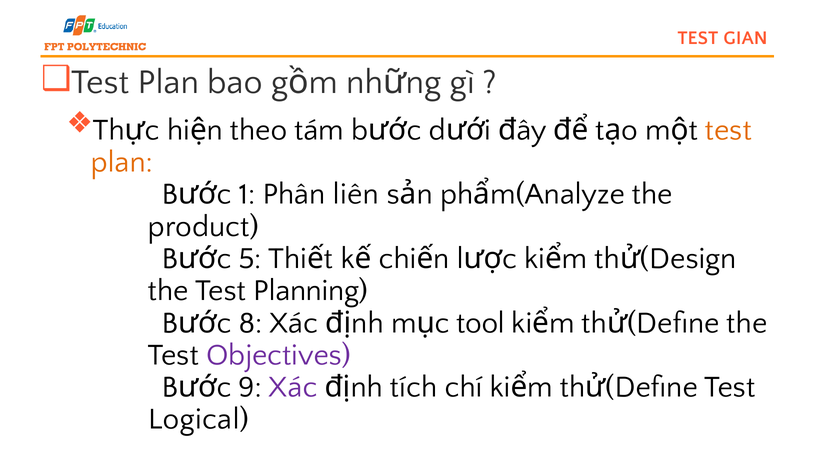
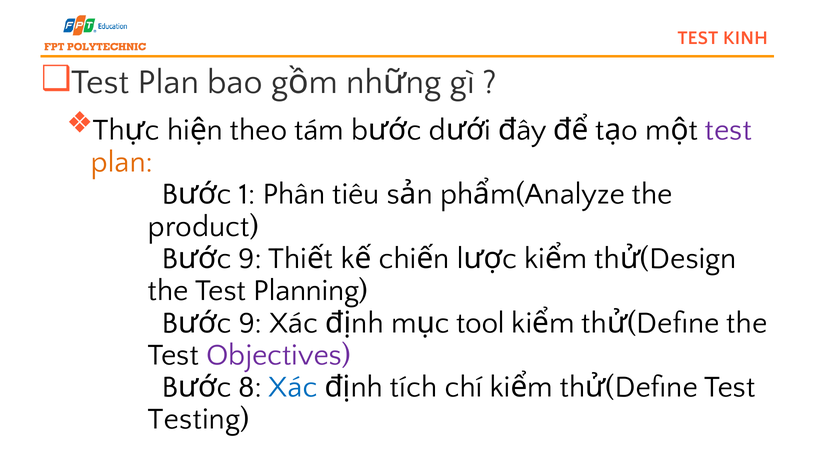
GIAN: GIAN -> KINH (745, 38)
test colour: orange -> purple (728, 130)
liên: liên -> tiêu (356, 194)
5: 5 -> 9 (250, 258)
8: 8 -> 9 (250, 322)
9: 9 -> 8 (250, 387)
Xác colour: purple -> blue (293, 387)
Logical: Logical -> Testing (199, 419)
